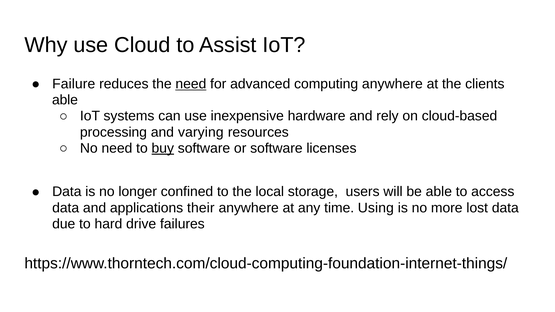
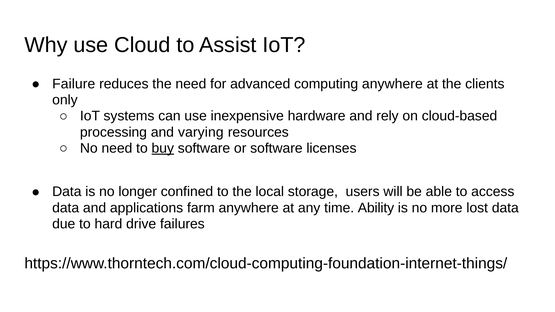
need underline: present -> none (191, 84)
able: able -> only (65, 100)
their: their -> farm (201, 208)
Using: Using -> Ability (376, 208)
